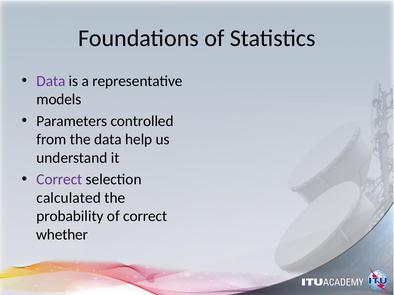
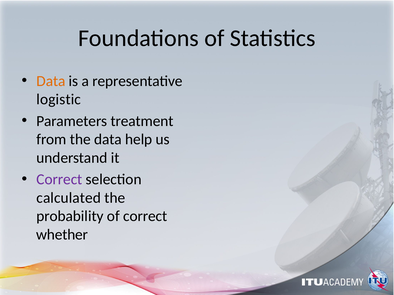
Data colour: purple -> orange (51, 81)
models: models -> logistic (59, 100)
controlled: controlled -> treatment (142, 121)
